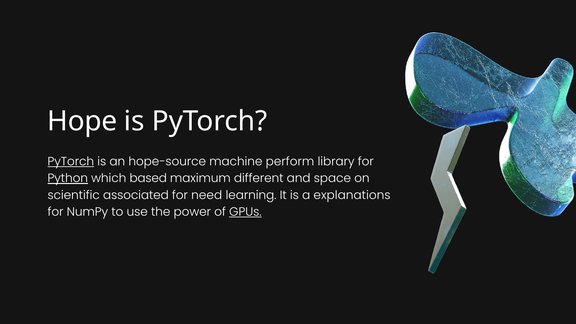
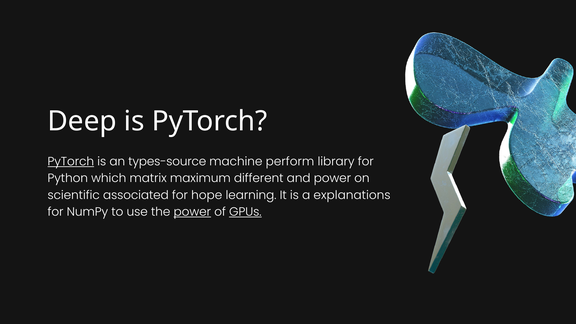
Hope: Hope -> Deep (82, 121)
hope-source: hope-source -> types-source (167, 162)
Python underline: present -> none (68, 178)
based: based -> matrix (148, 178)
and space: space -> power (332, 178)
need: need -> hope (207, 195)
power underline: none -> present (192, 212)
